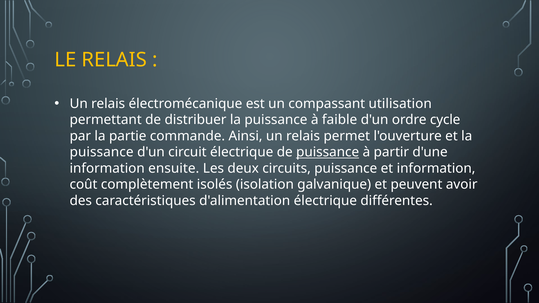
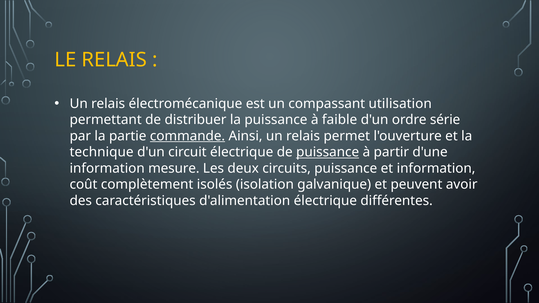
cycle: cycle -> série (445, 120)
commande underline: none -> present (187, 136)
puissance: puissance -> technique (102, 152)
ensuite: ensuite -> mesure (174, 168)
